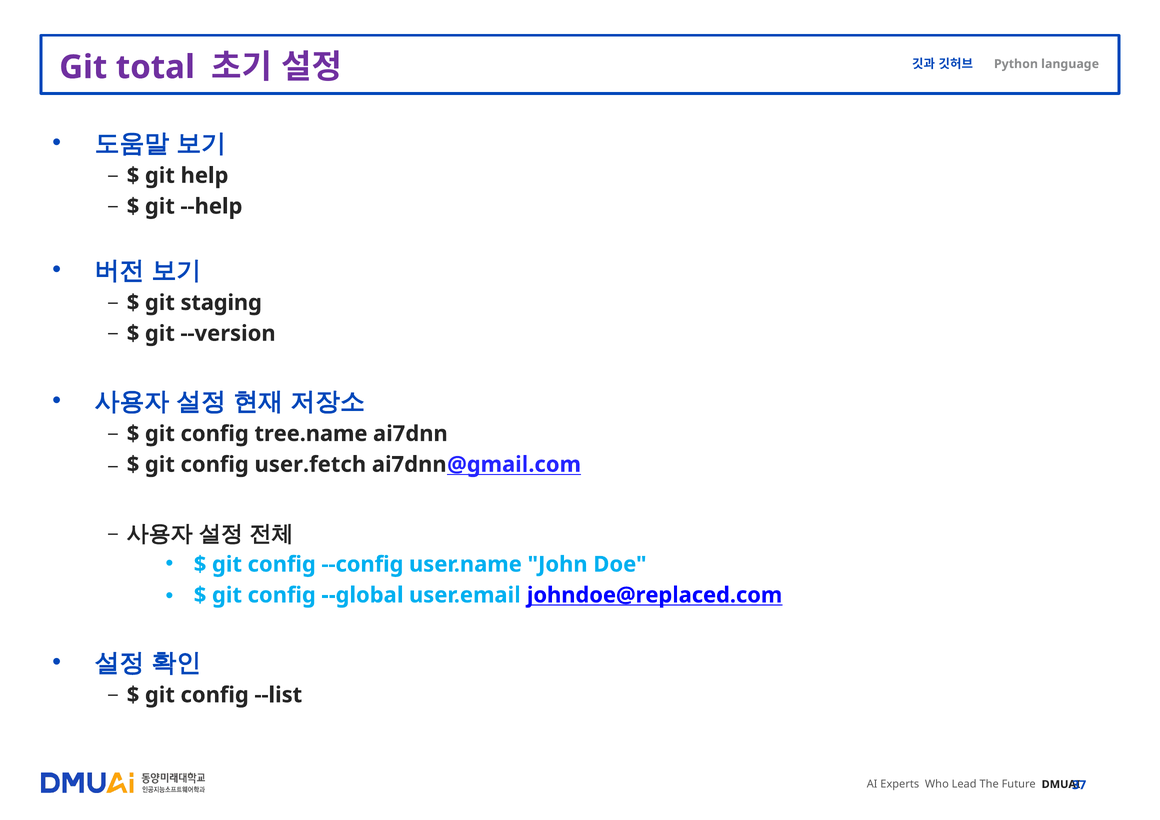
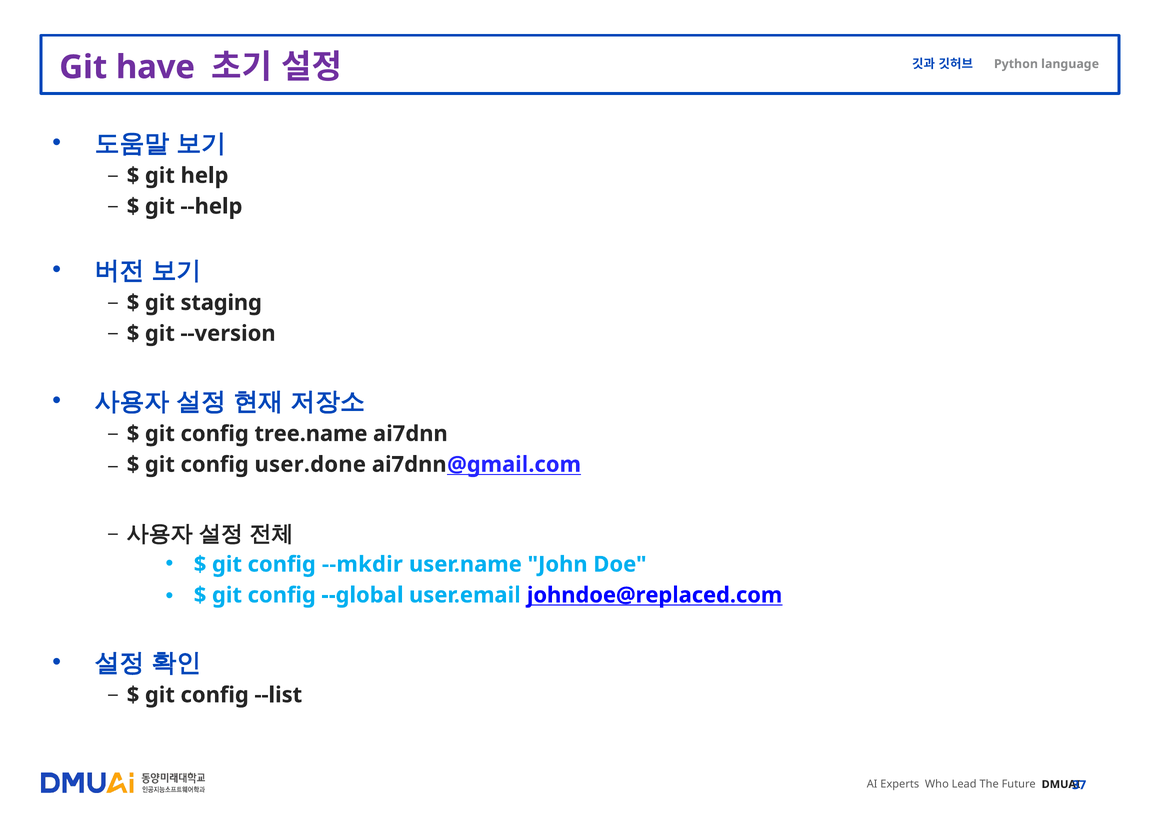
total: total -> have (155, 67)
user.fetch: user.fetch -> user.done (310, 465)
--config: --config -> --mkdir (362, 565)
